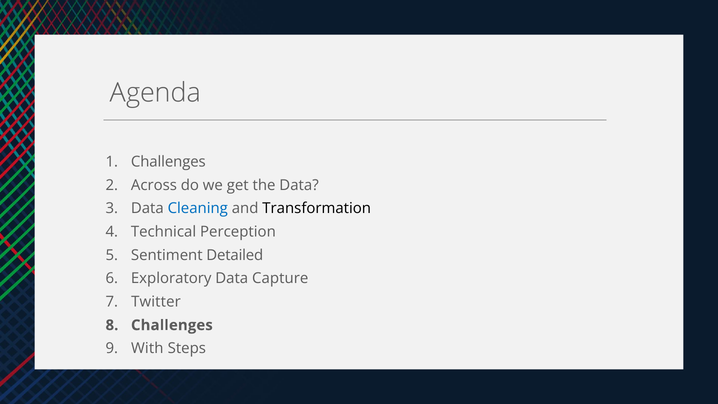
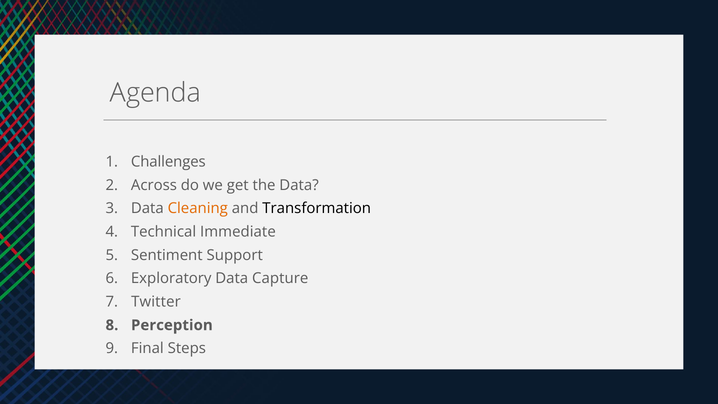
Cleaning colour: blue -> orange (198, 208)
Perception: Perception -> Immediate (238, 232)
Detailed: Detailed -> Support (235, 255)
Challenges: Challenges -> Perception (172, 325)
With: With -> Final (147, 348)
